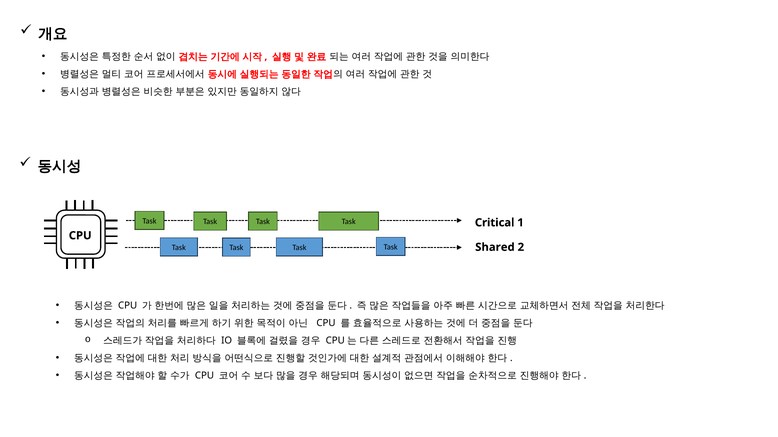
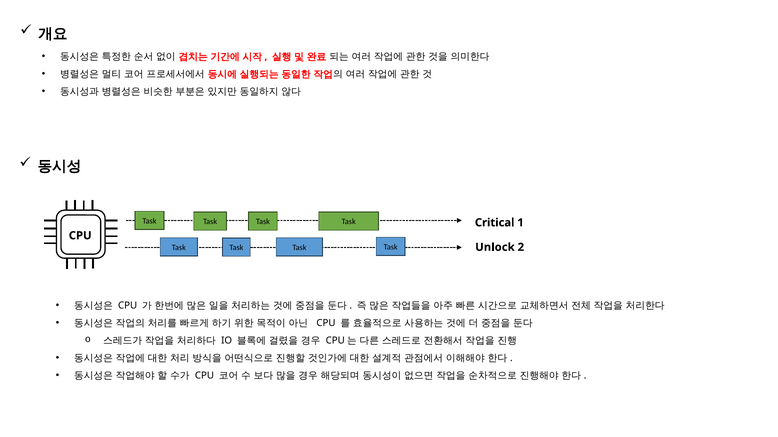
Shared: Shared -> Unlock (495, 247)
